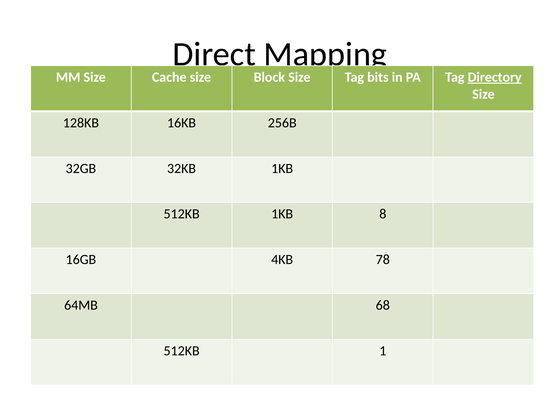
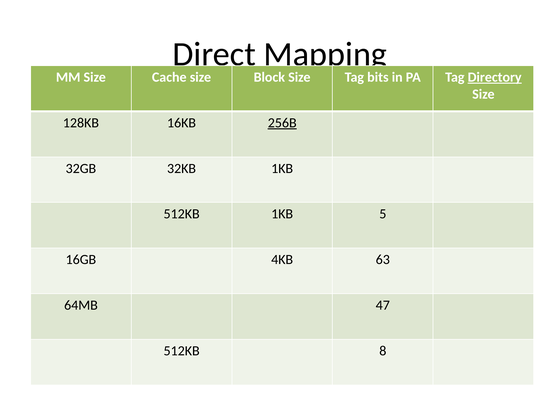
256B underline: none -> present (282, 123)
8: 8 -> 5 (383, 214)
78: 78 -> 63 (383, 260)
68: 68 -> 47 (383, 305)
1: 1 -> 8 (383, 351)
